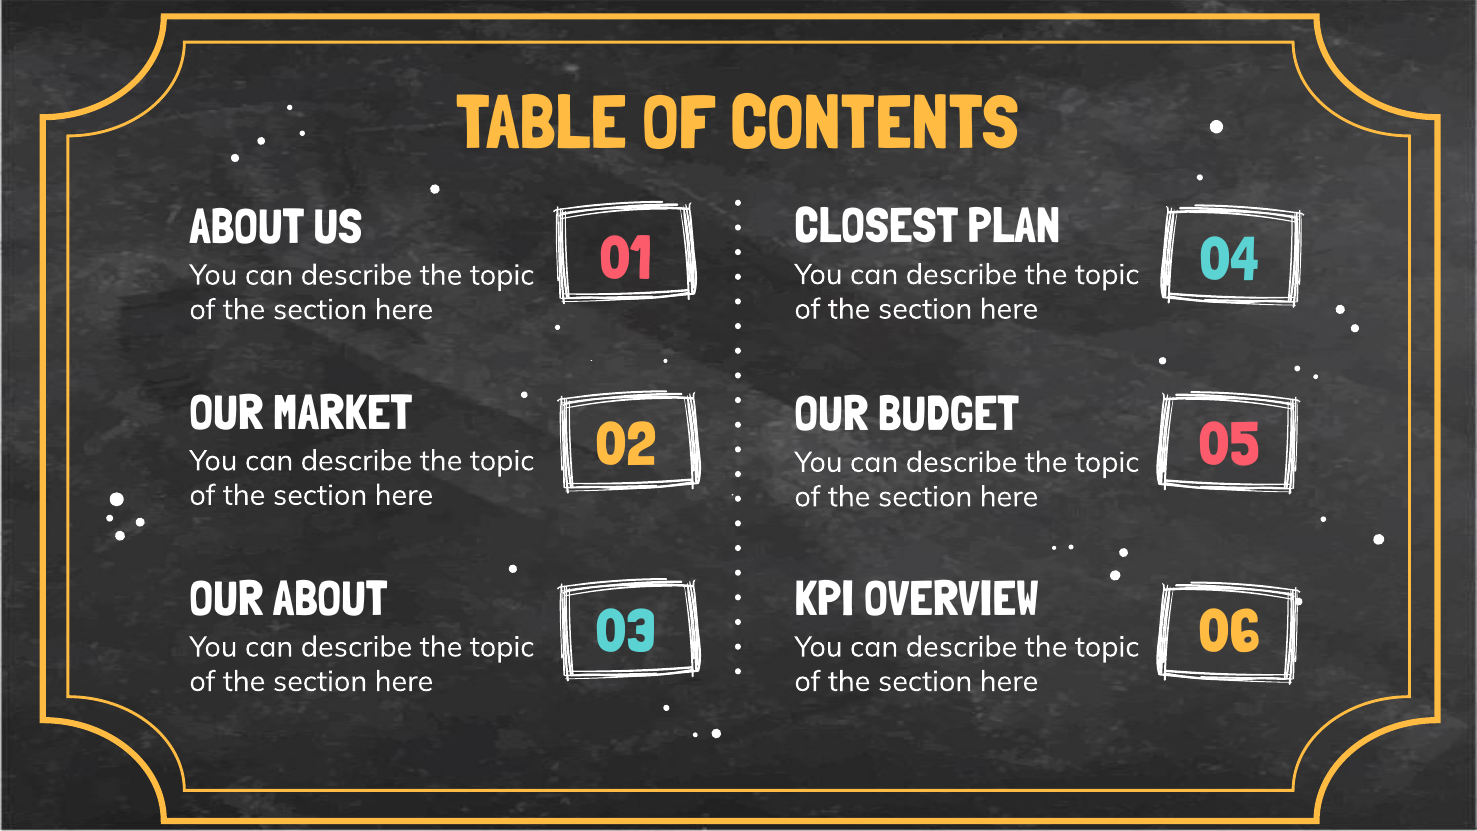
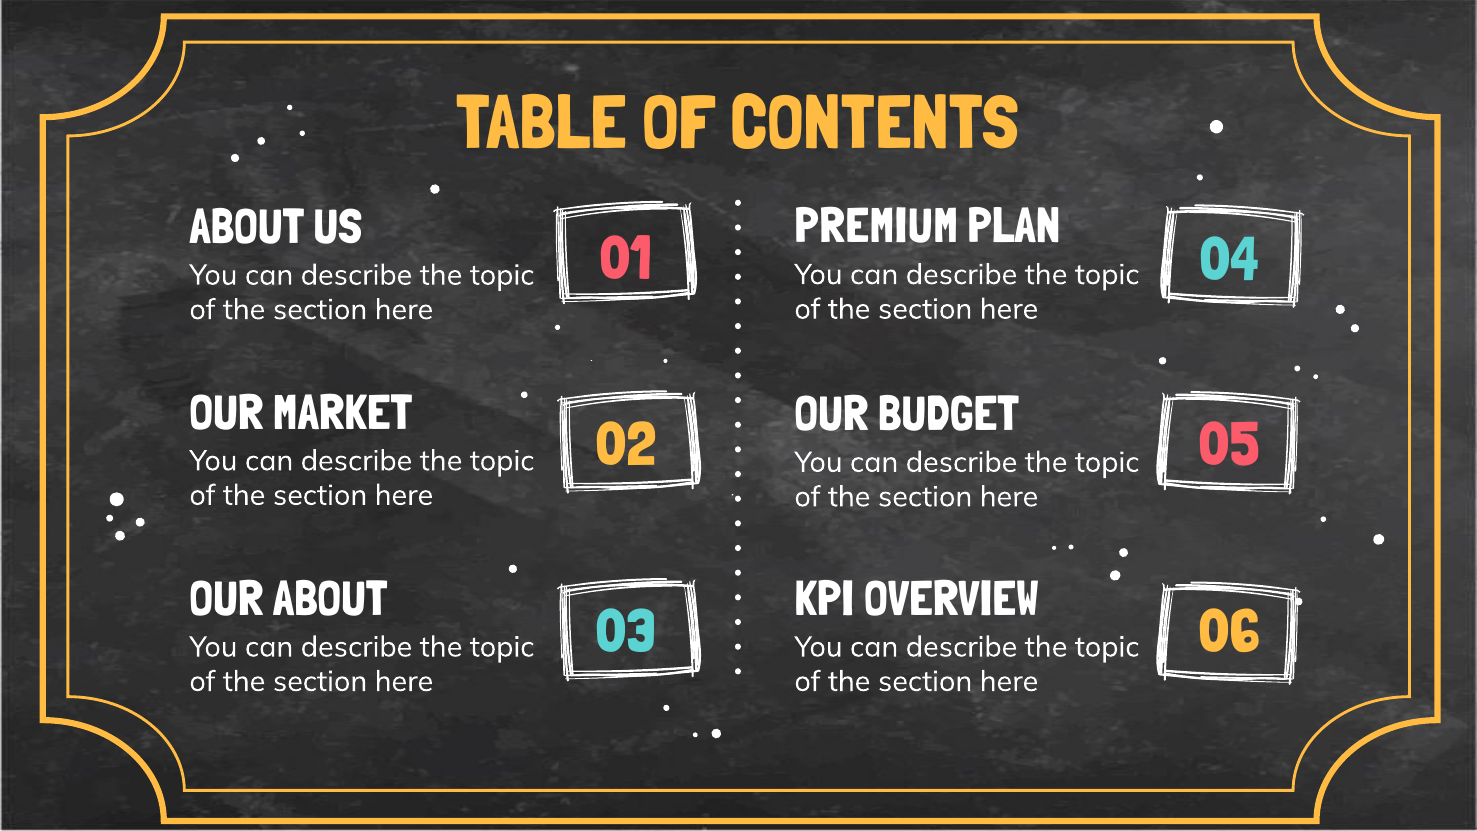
CLOSEST: CLOSEST -> PREMIUM (876, 227)
